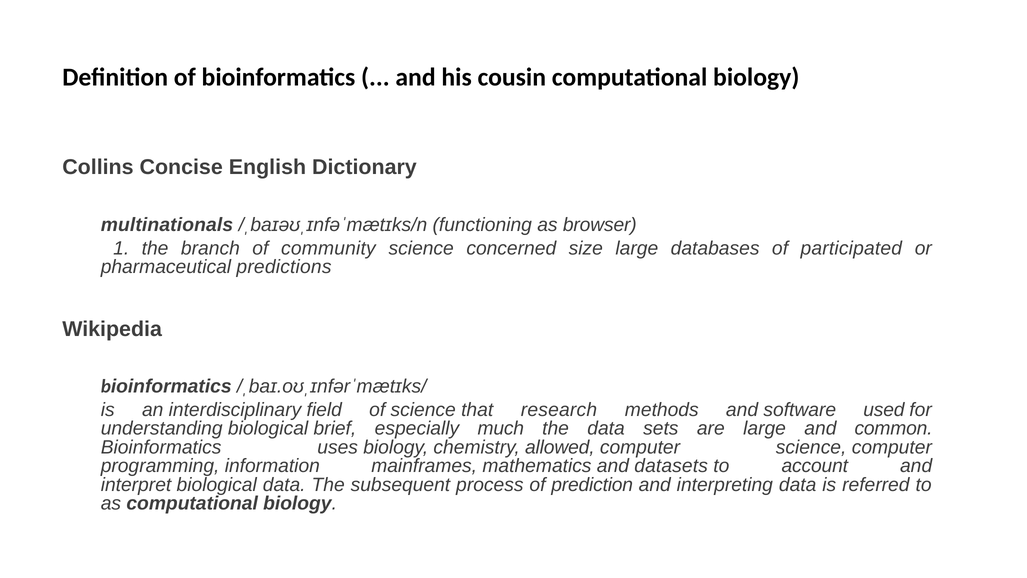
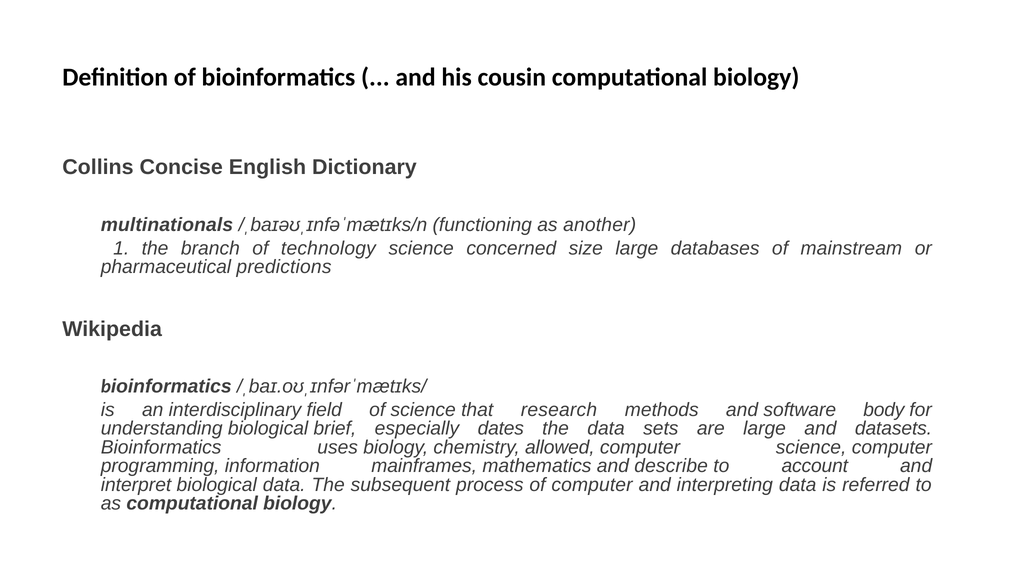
browser: browser -> another (600, 225)
community: community -> technology (328, 248)
participated: participated -> mainstream (851, 248)
used: used -> body (884, 410)
much: much -> dates (501, 428)
common: common -> datasets (893, 428)
datasets: datasets -> describe (671, 466)
of prediction: prediction -> computer (592, 484)
